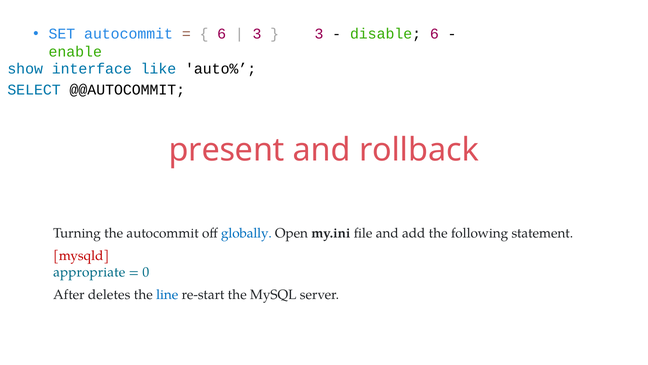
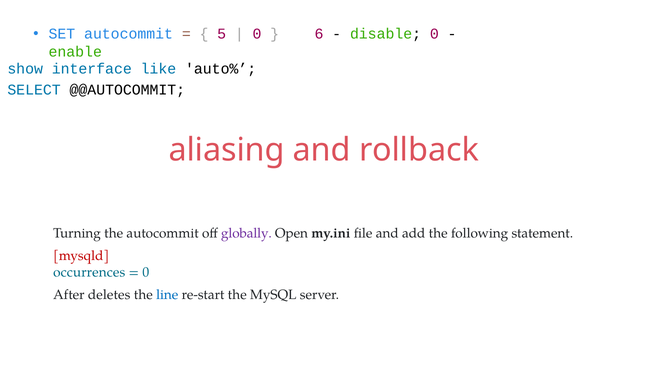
6: 6 -> 5 (222, 34)
3: 3 -> 0 (257, 34)
3: 3 -> 6 (319, 34)
disable 6: 6 -> 0 (434, 34)
present: present -> aliasing (227, 150)
globally colour: blue -> purple (246, 233)
appropriate: appropriate -> occurrences (89, 272)
